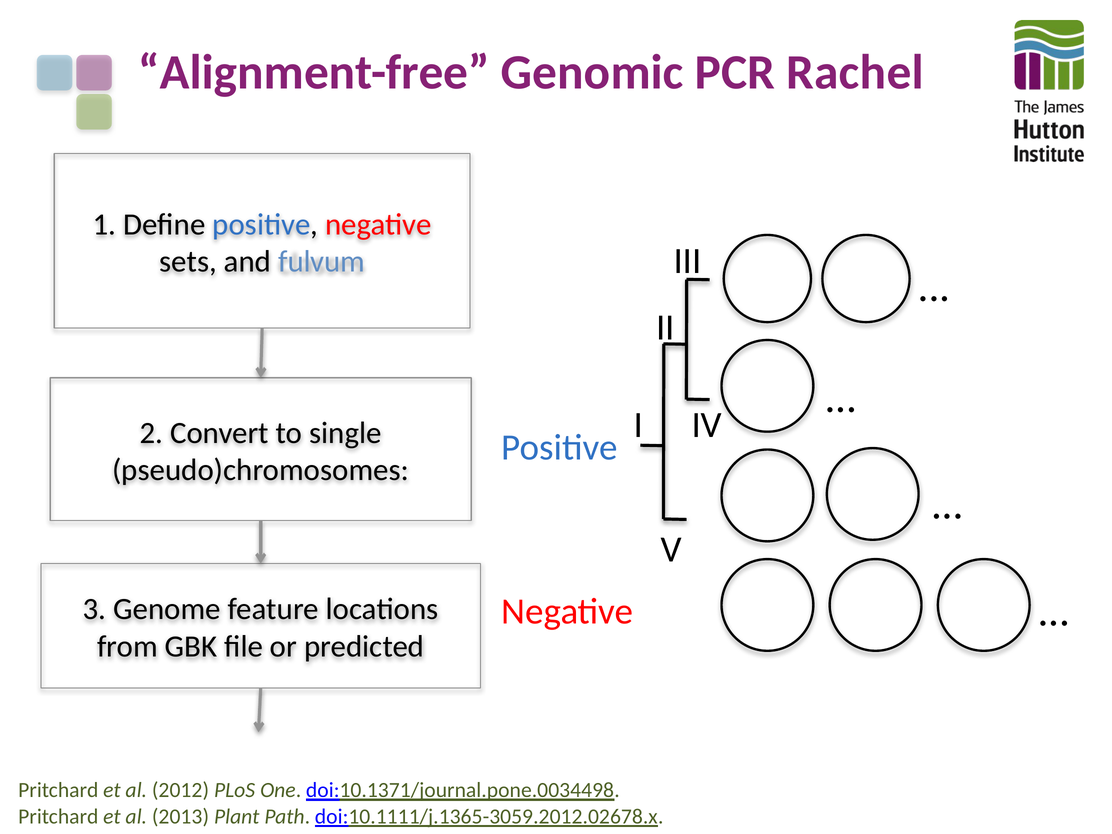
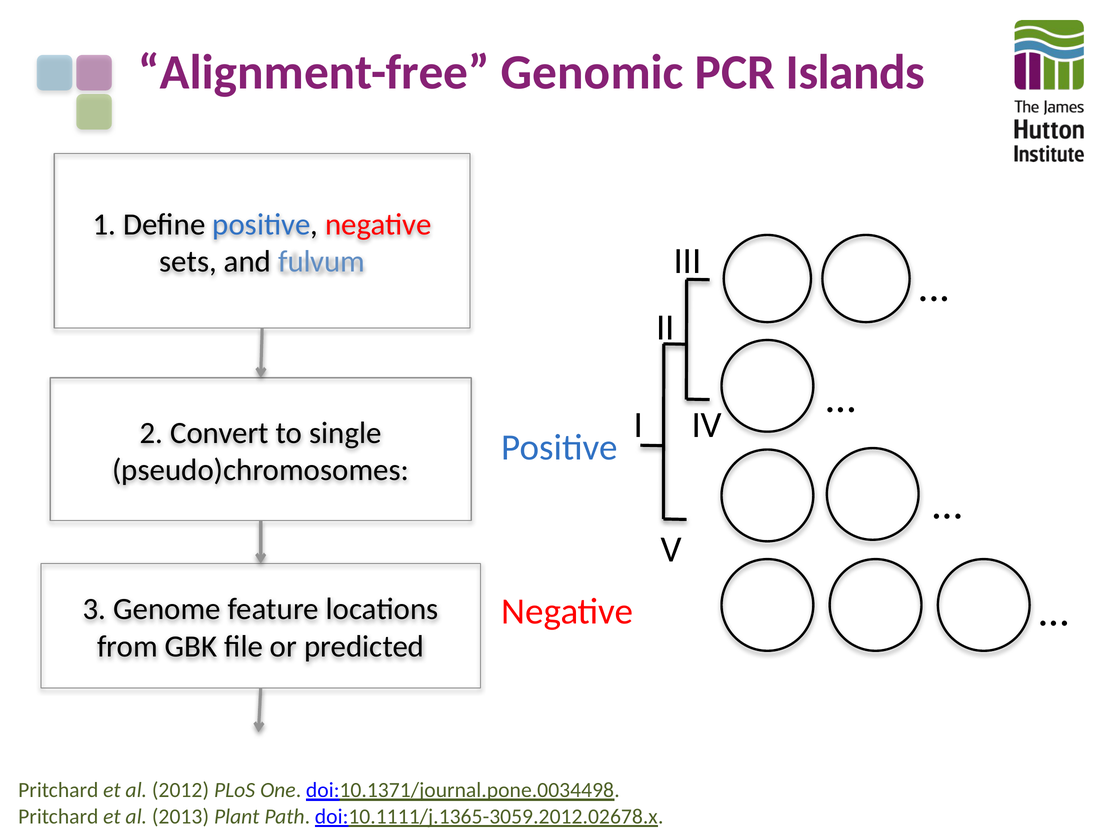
Rachel: Rachel -> Islands (855, 72)
